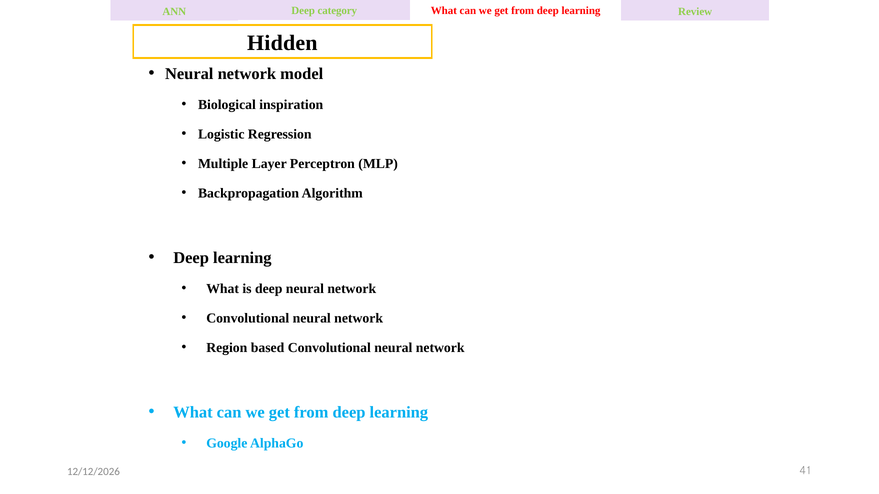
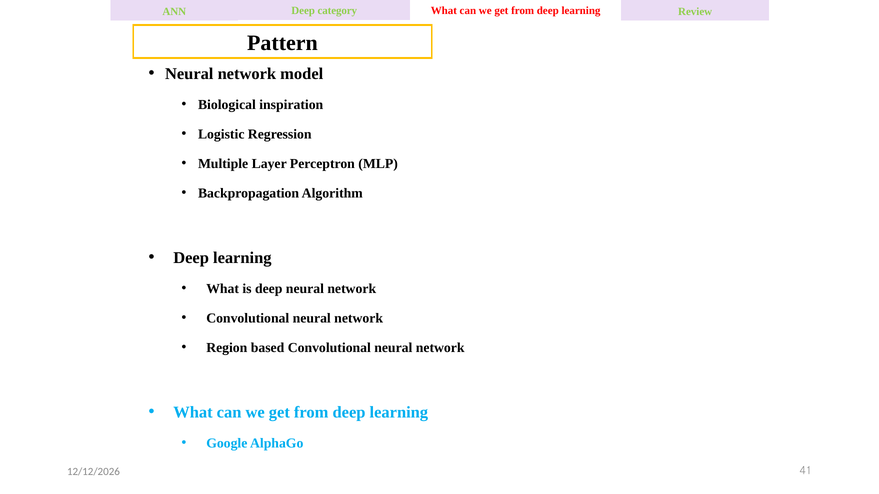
Hidden: Hidden -> Pattern (282, 43)
